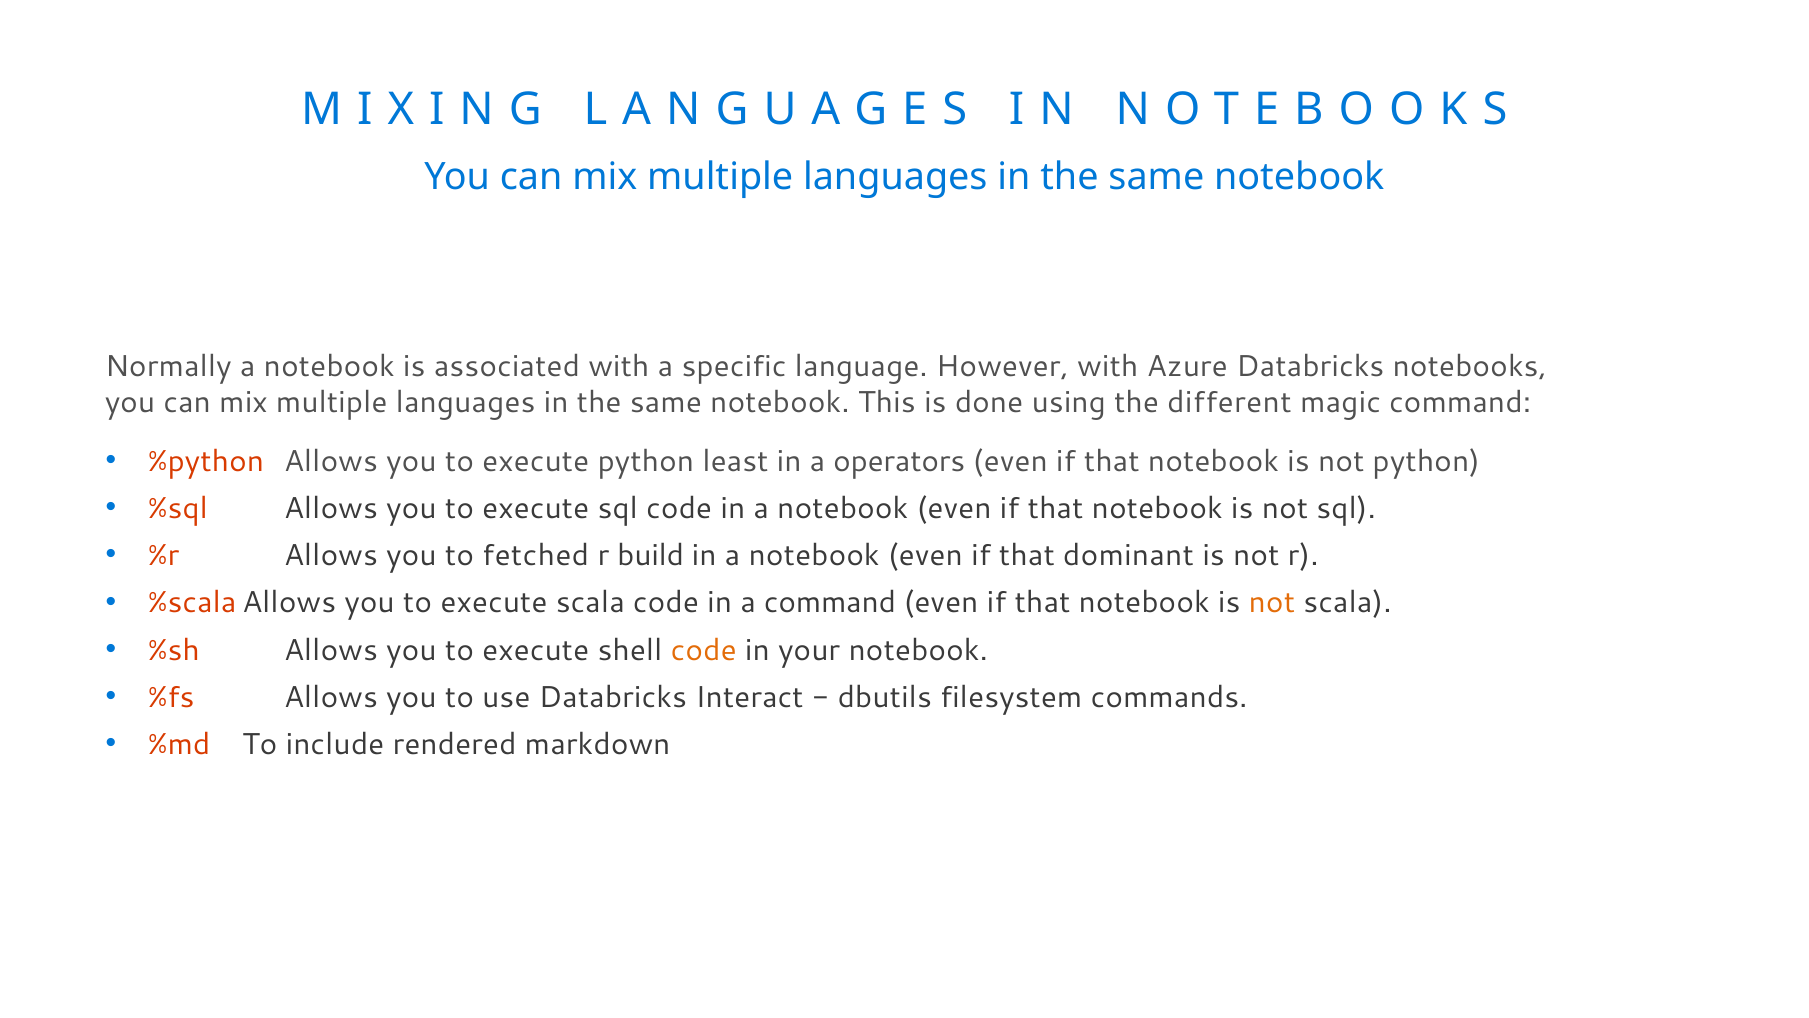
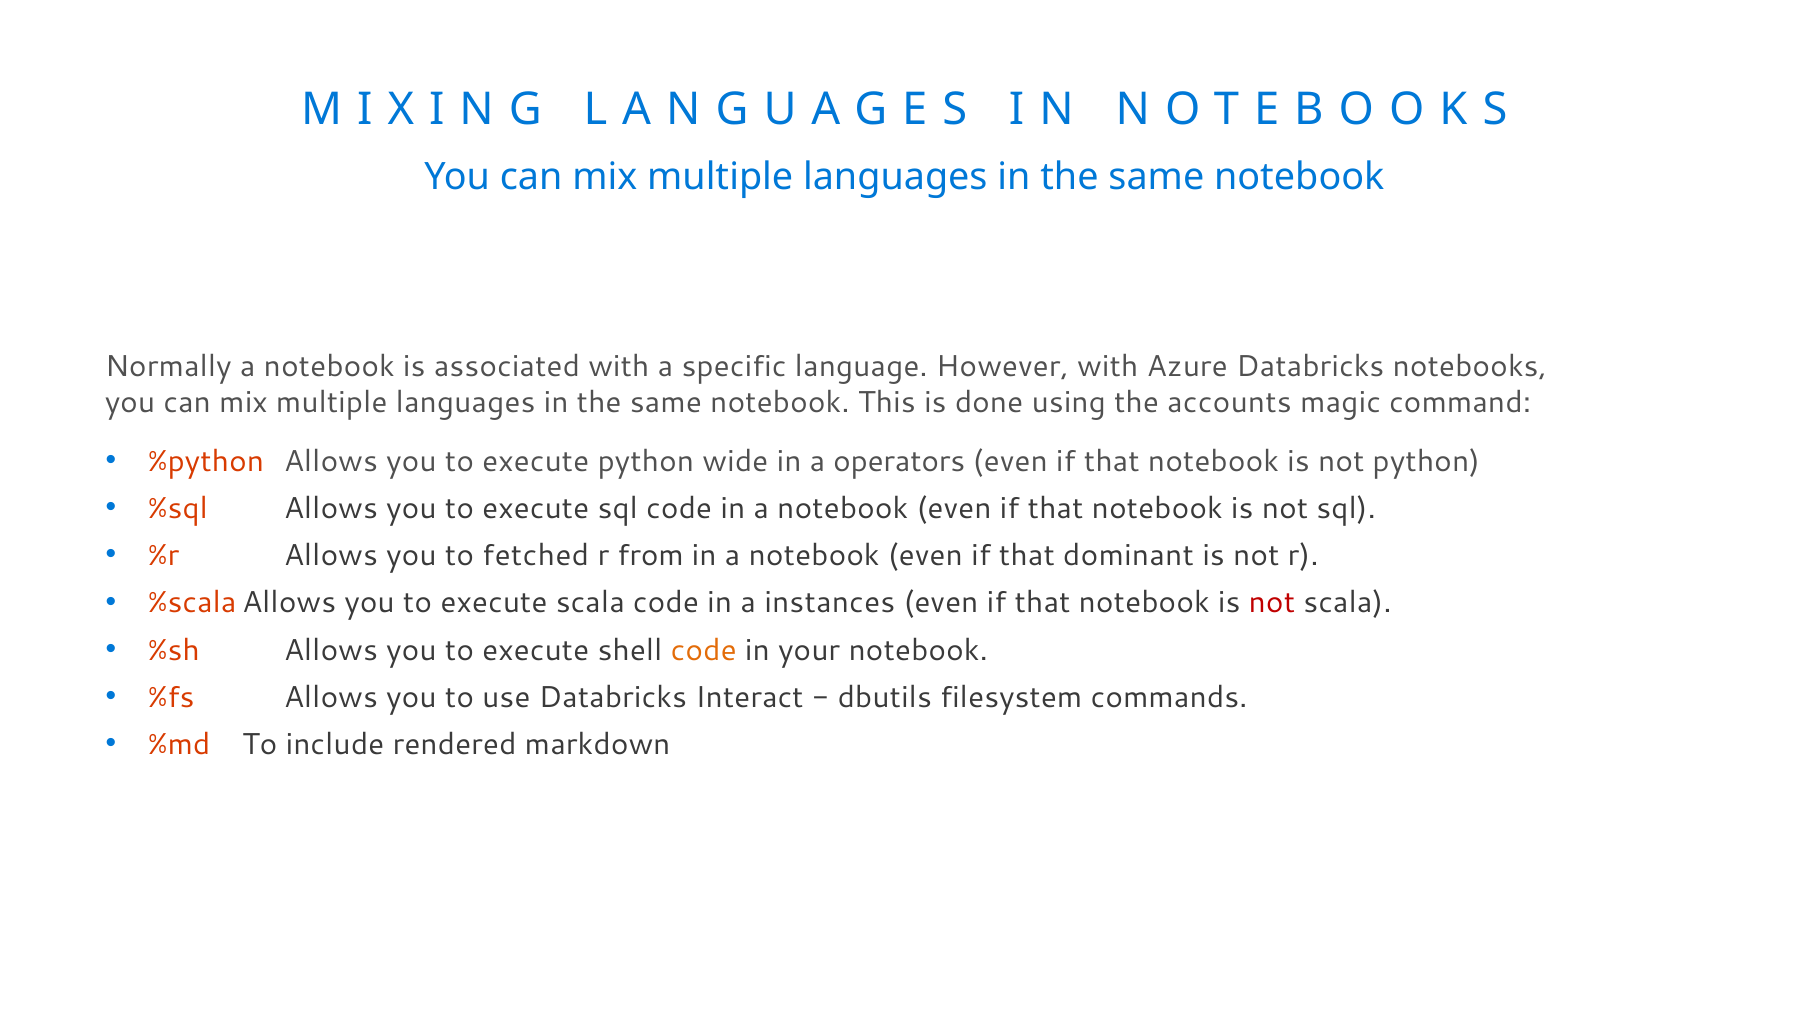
different: different -> accounts (1229, 402)
least: least -> wide (735, 461)
build: build -> from (651, 555)
a command: command -> instances (830, 603)
not colour: orange -> red (1272, 603)
